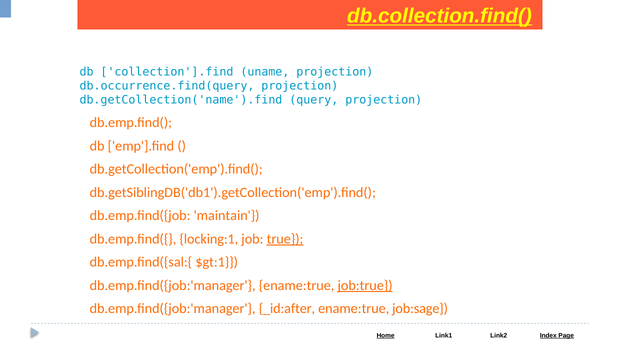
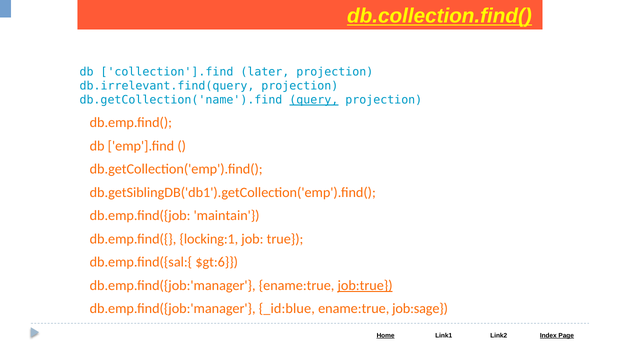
uname: uname -> later (265, 72)
db.occurrence.find(query: db.occurrence.find(query -> db.irrelevant.find(query (167, 86)
query underline: none -> present (314, 100)
true underline: present -> none (285, 239)
$gt:1: $gt:1 -> $gt:6 (217, 262)
_id:after: _id:after -> _id:blue (287, 308)
